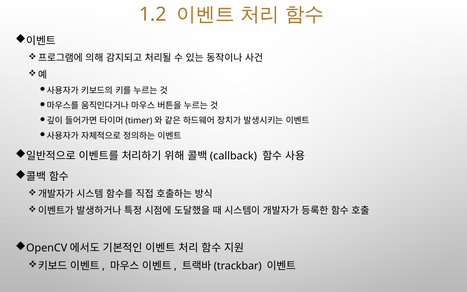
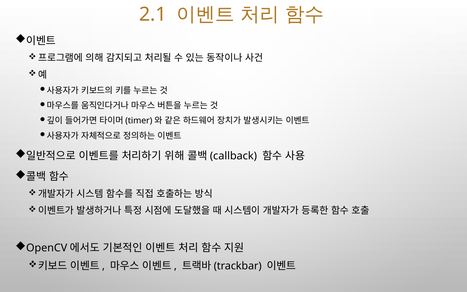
1.2: 1.2 -> 2.1 (153, 14)
